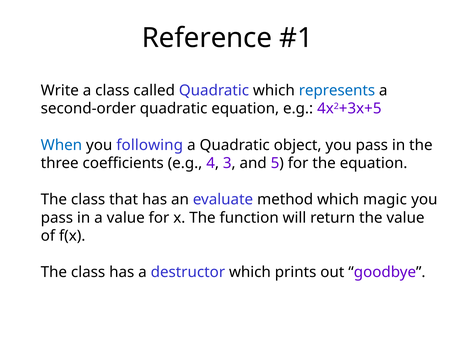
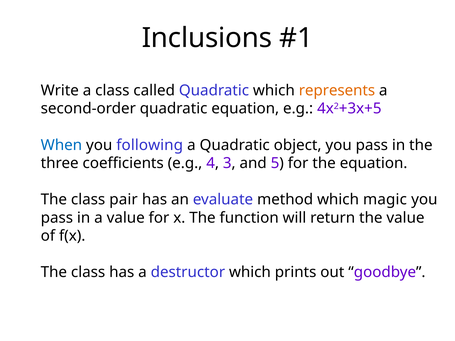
Reference: Reference -> Inclusions (207, 38)
represents colour: blue -> orange (337, 91)
that: that -> pair (124, 200)
